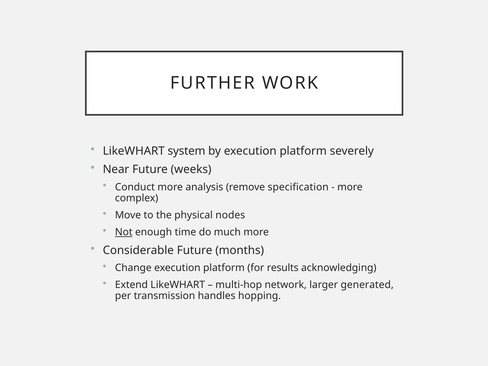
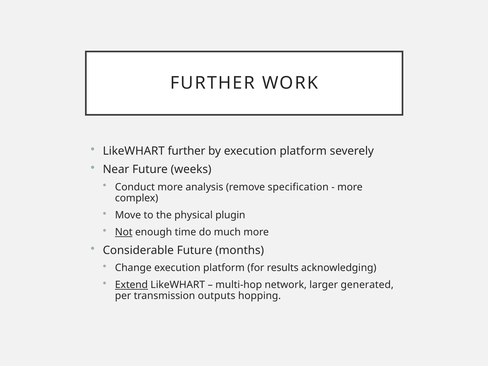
LikeWHART system: system -> further (187, 151)
nodes: nodes -> plugin (230, 215)
Extend underline: none -> present (131, 285)
handles: handles -> outputs (217, 296)
